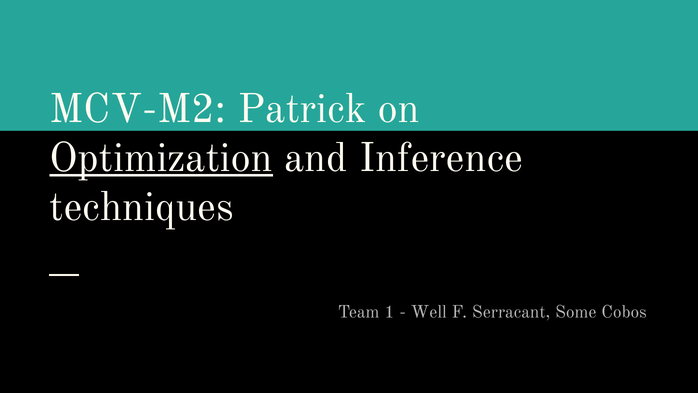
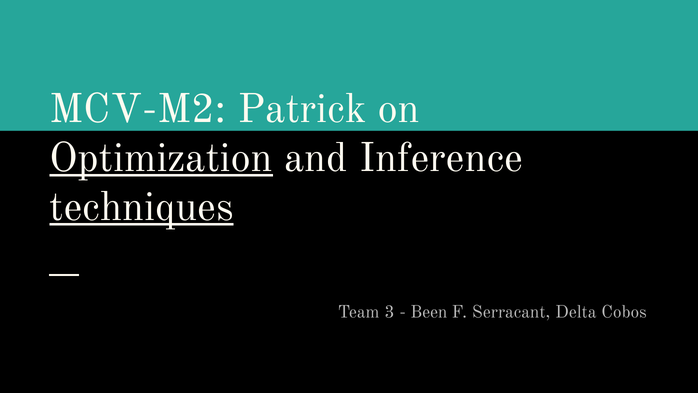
techniques underline: none -> present (142, 207)
1: 1 -> 3 (389, 312)
Well: Well -> Been (429, 312)
Some: Some -> Delta (576, 312)
